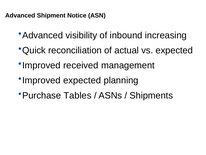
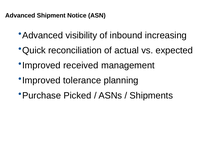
Improved expected: expected -> tolerance (82, 80)
Tables: Tables -> Picked (77, 95)
